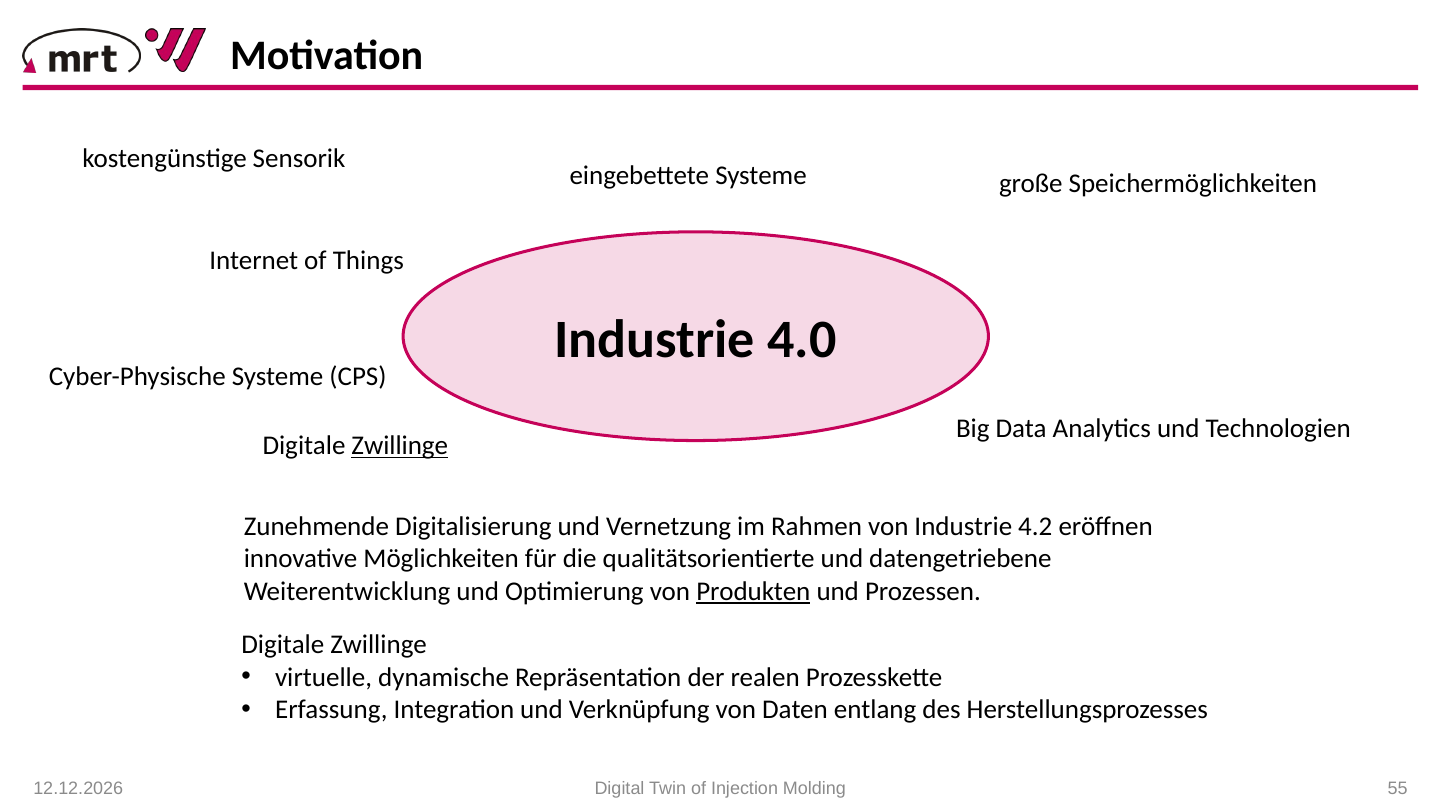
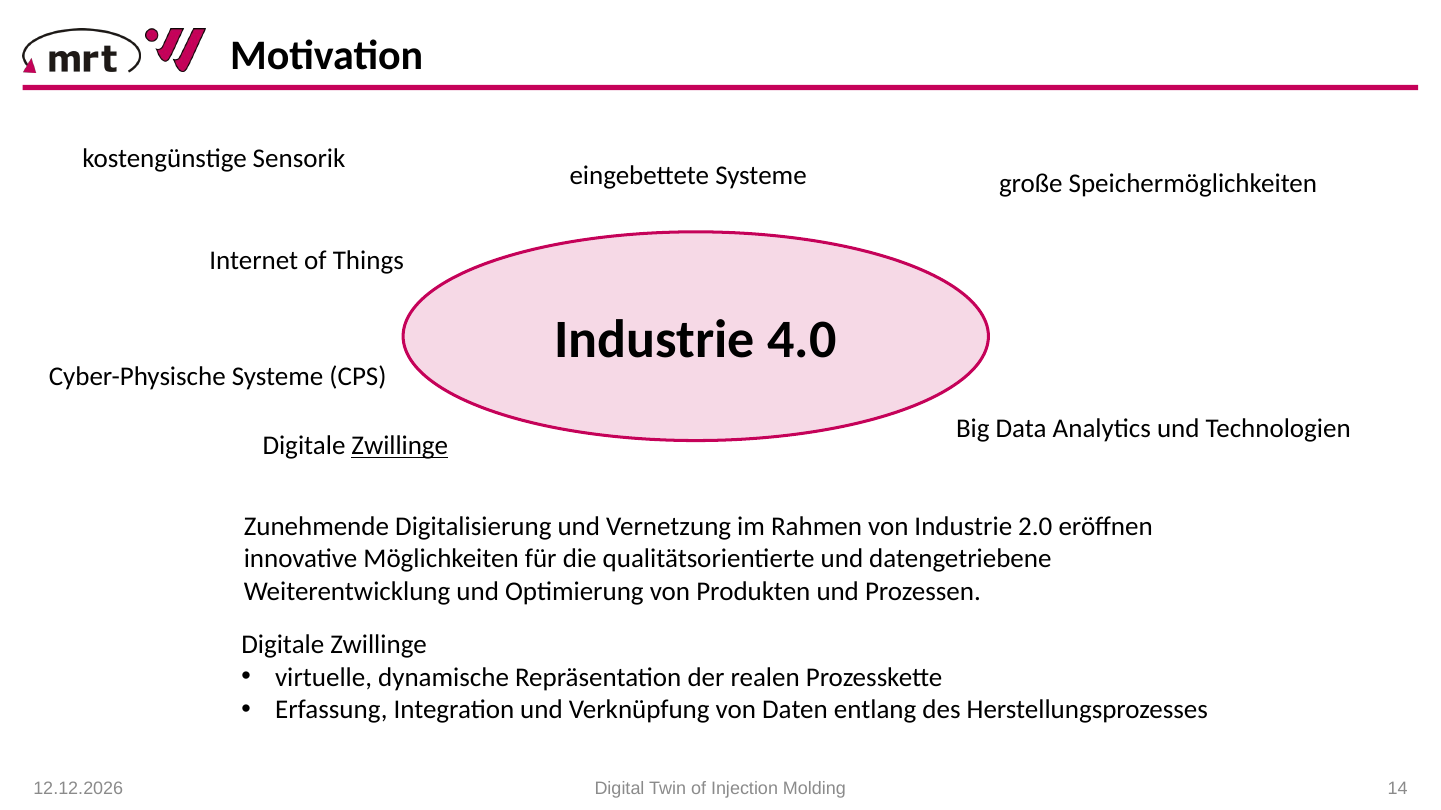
4.2: 4.2 -> 2.0 (1035, 527)
Produkten underline: present -> none (753, 592)
55: 55 -> 14 (1398, 789)
